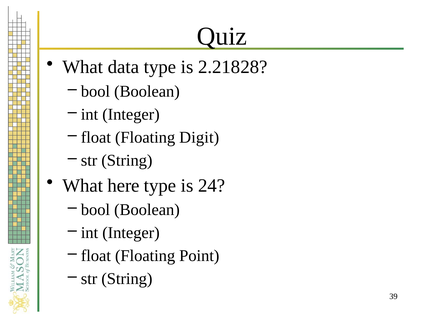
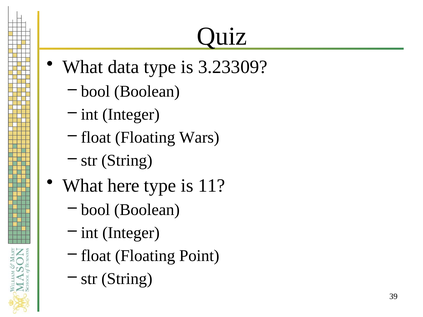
2.21828: 2.21828 -> 3.23309 (233, 67)
Digit: Digit -> Wars (199, 137)
24: 24 -> 11 (212, 186)
